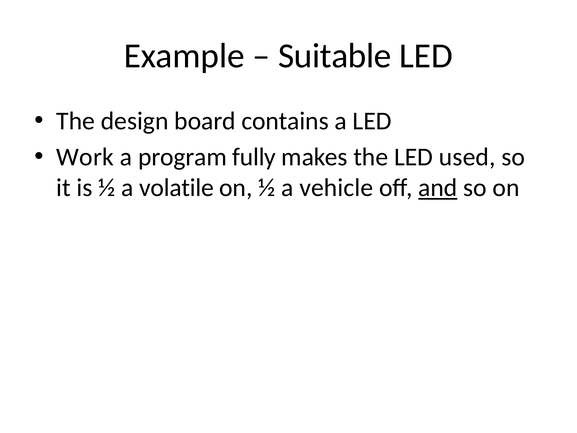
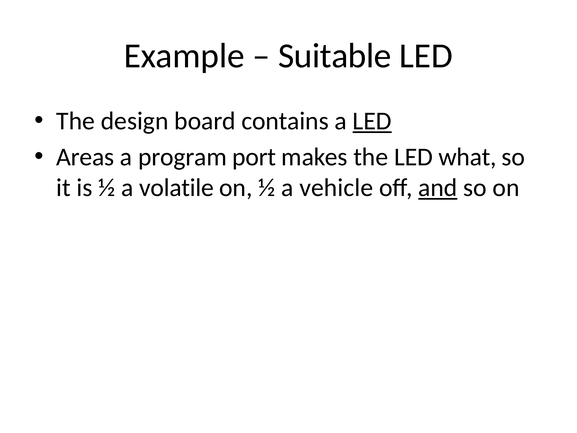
LED underline: none -> present (372, 121)
Work: Work -> Areas (85, 157)
fully: fully -> port (254, 157)
used: used -> what (467, 157)
